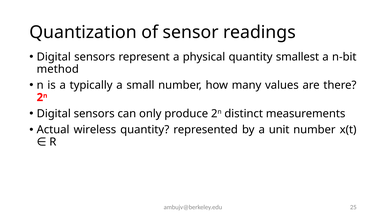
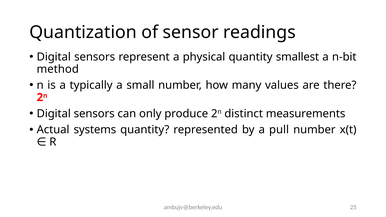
wireless: wireless -> systems (95, 130)
unit: unit -> pull (279, 130)
